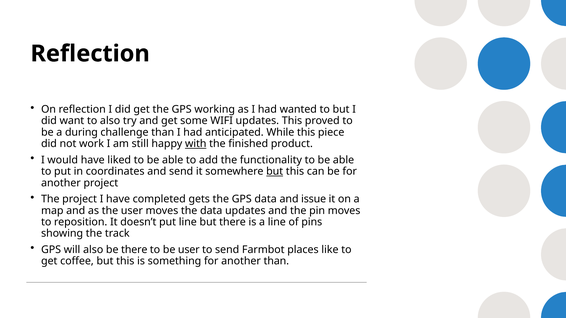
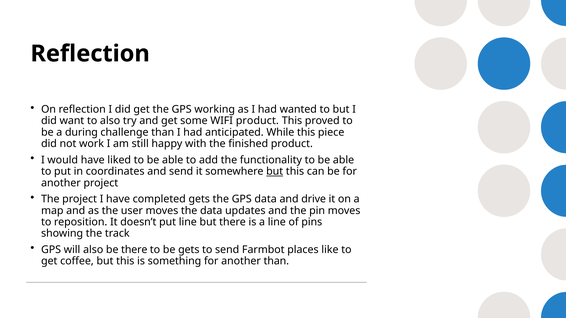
WIFI updates: updates -> product (257, 121)
with underline: present -> none (196, 144)
issue: issue -> drive (314, 199)
be user: user -> gets (189, 250)
